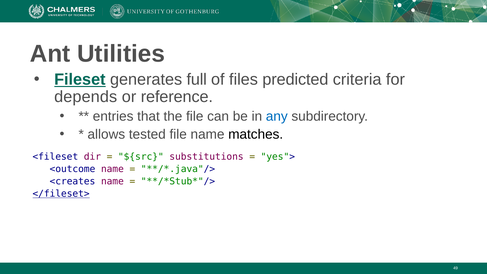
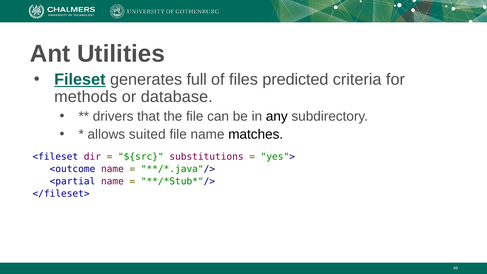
depends: depends -> methods (86, 97)
reference: reference -> database (177, 97)
entries: entries -> drivers (113, 116)
any colour: blue -> black (277, 116)
tested: tested -> suited (147, 134)
<creates: <creates -> <partial (72, 181)
</fileset> underline: present -> none (61, 194)
